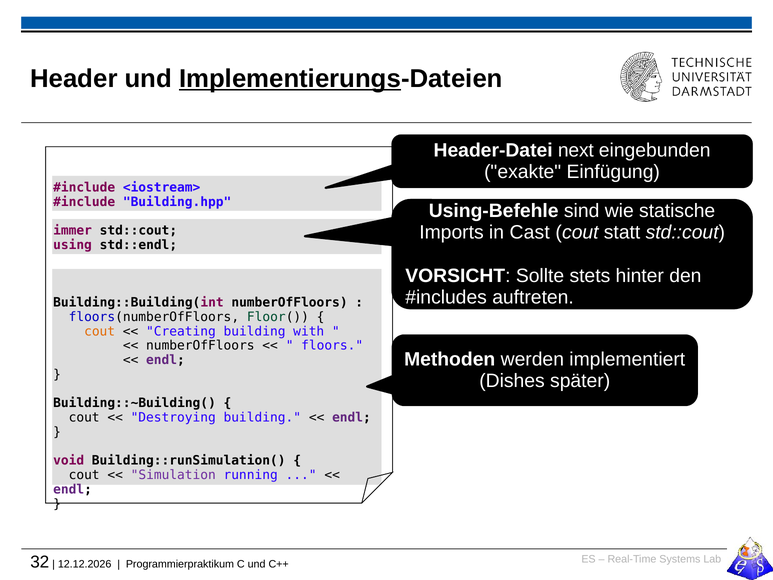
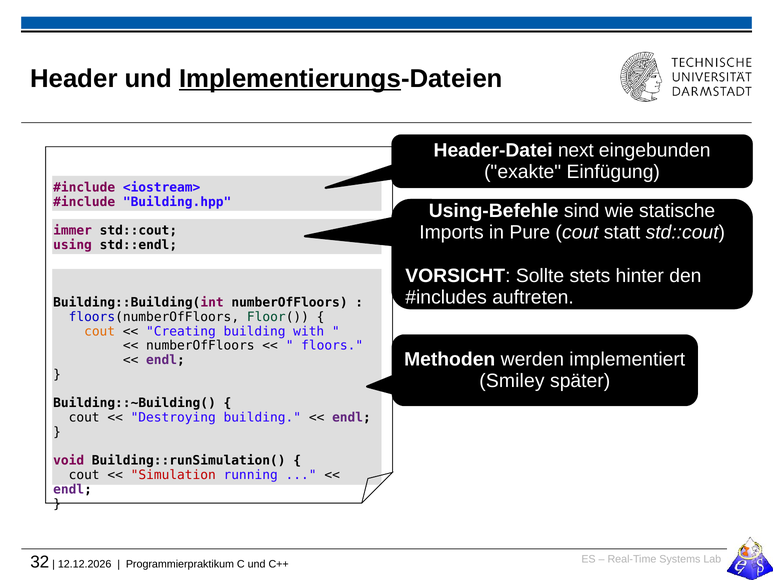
Cast: Cast -> Pure (530, 232)
Dishes: Dishes -> Smiley (512, 381)
Simulation colour: purple -> red (173, 475)
